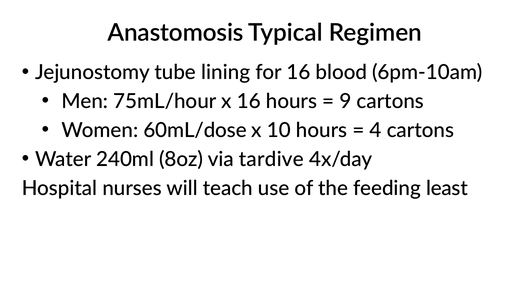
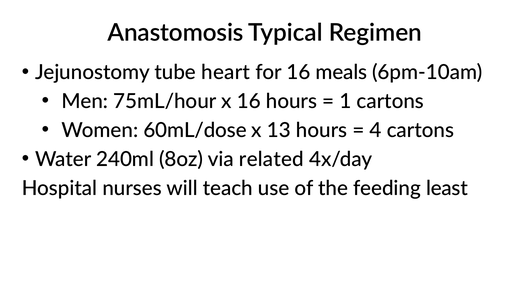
lining: lining -> heart (226, 72)
blood: blood -> meals (341, 72)
9: 9 -> 1 (345, 101)
10: 10 -> 13 (279, 130)
tardive: tardive -> related (271, 159)
